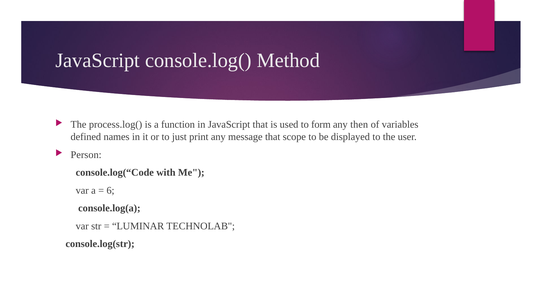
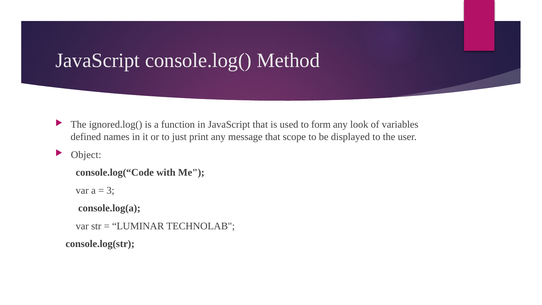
process.log(: process.log( -> ignored.log( (116, 125)
then: then -> look (359, 125)
Person: Person -> Object (86, 155)
6: 6 -> 3 (110, 190)
